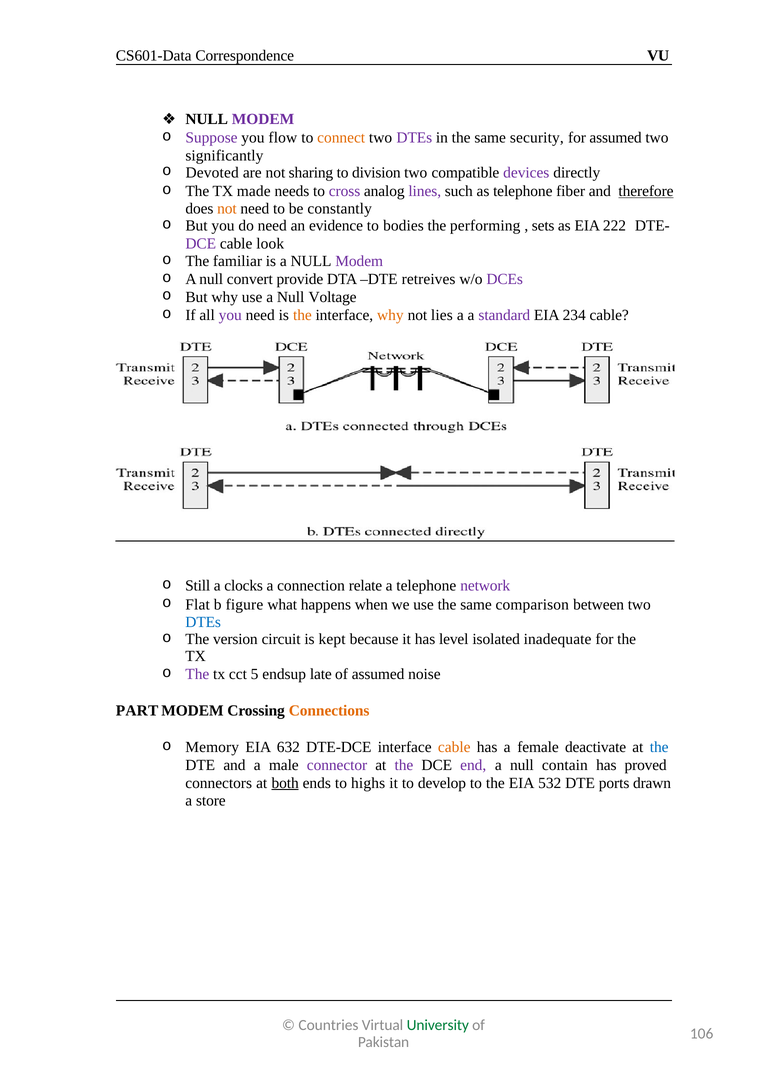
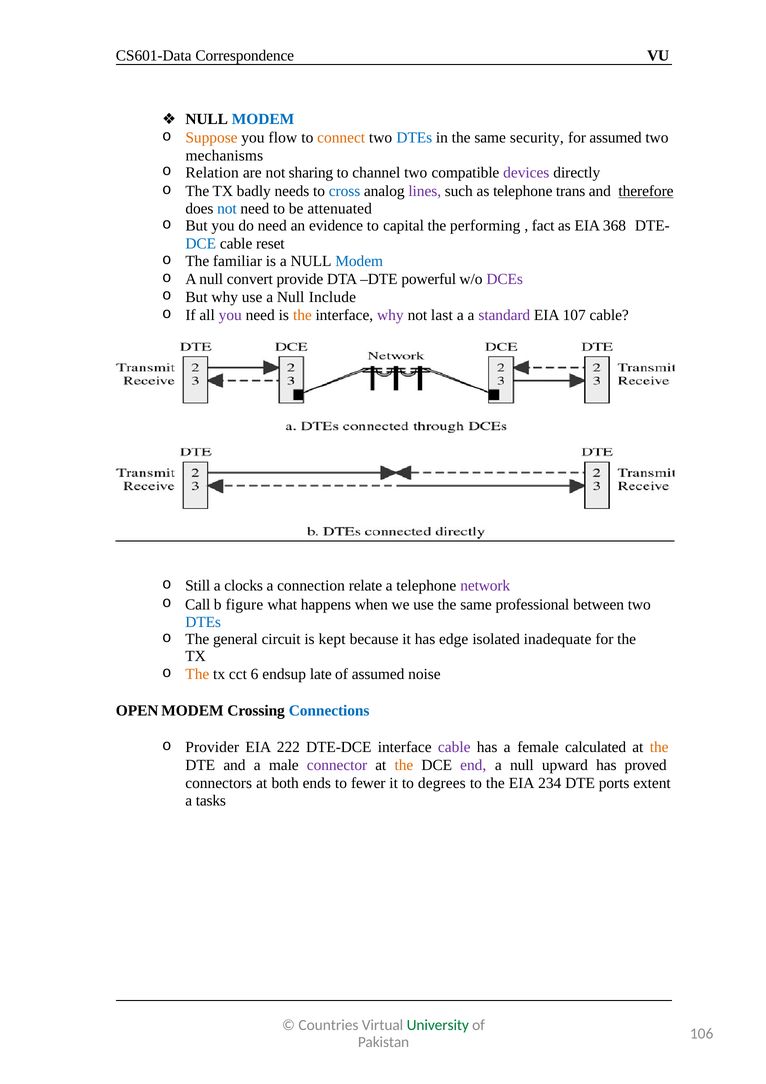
MODEM colour: purple -> blue (263, 119)
Suppose colour: purple -> orange (211, 138)
DTEs colour: purple -> blue (414, 138)
significantly: significantly -> mechanisms (224, 156)
Devoted: Devoted -> Relation (212, 173)
division: division -> channel (376, 173)
made: made -> badly (254, 191)
cross colour: purple -> blue (345, 191)
fiber: fiber -> trans (571, 191)
not colour: orange -> blue (227, 209)
constantly: constantly -> attenuated (340, 209)
bodies: bodies -> capital (404, 226)
sets: sets -> fact (543, 226)
222: 222 -> 368 (615, 226)
DCE colour: purple -> blue (201, 244)
look: look -> reset (270, 244)
Modem colour: purple -> blue (359, 261)
retreives: retreives -> powerful (429, 279)
Voltage: Voltage -> Include (332, 297)
why colour: orange -> purple (390, 315)
lies: lies -> last (442, 315)
234: 234 -> 107 (574, 315)
Flat: Flat -> Call (198, 604)
comparison: comparison -> professional (532, 604)
version: version -> general (235, 639)
level: level -> edge (454, 639)
The colour: purple -> orange (197, 674)
5: 5 -> 6 (255, 674)
PART: PART -> OPEN (137, 711)
Connections colour: orange -> blue (329, 711)
Memory: Memory -> Provider (212, 747)
632: 632 -> 222 (288, 747)
cable colour: orange -> purple (454, 747)
deactivate: deactivate -> calculated (596, 747)
the colour: blue -> orange (659, 747)
the colour: purple -> orange (404, 765)
contain: contain -> upward (565, 765)
both underline: present -> none (285, 783)
highs: highs -> fewer (368, 783)
develop: develop -> degrees (442, 783)
532: 532 -> 234 (550, 783)
drawn: drawn -> extent (652, 783)
store: store -> tasks (211, 801)
